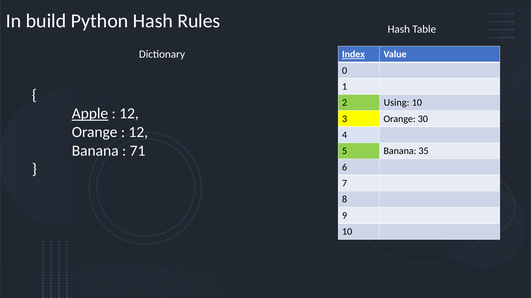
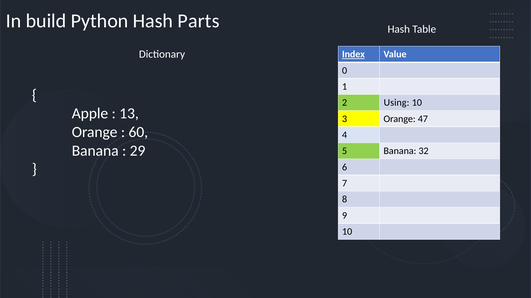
Rules: Rules -> Parts (199, 21)
Apple underline: present -> none (90, 114)
12: 12 -> 13 (129, 114)
30: 30 -> 47 (423, 119)
12: 12 -> 60 (138, 132)
71: 71 -> 29 (138, 151)
35: 35 -> 32 (424, 151)
